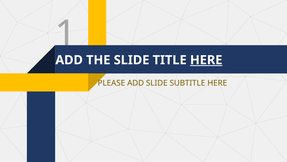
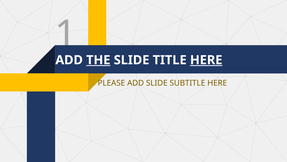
THE underline: none -> present (98, 60)
